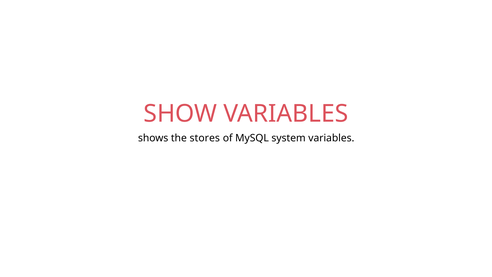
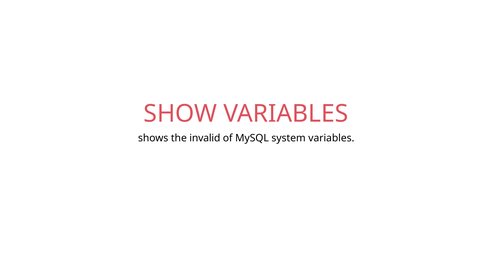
stores: stores -> invalid (205, 138)
